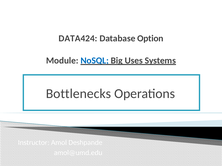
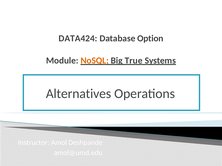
NoSQL colour: blue -> orange (95, 61)
Uses: Uses -> True (134, 61)
Bottlenecks: Bottlenecks -> Alternatives (79, 94)
